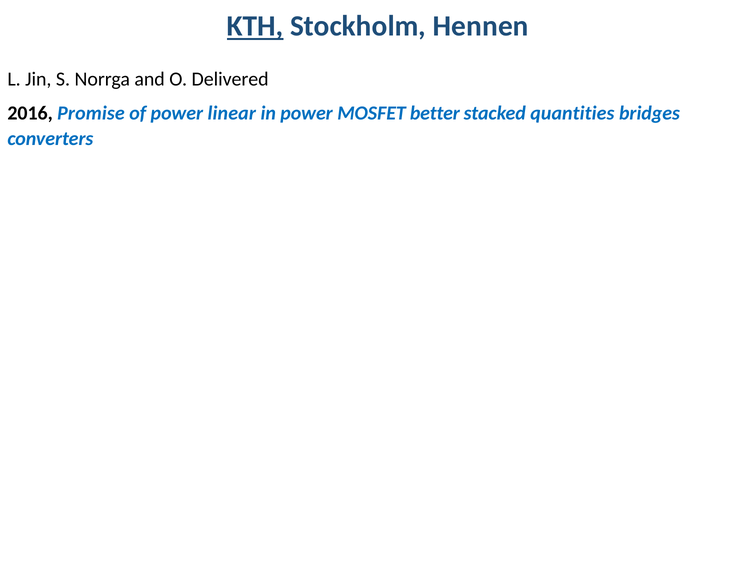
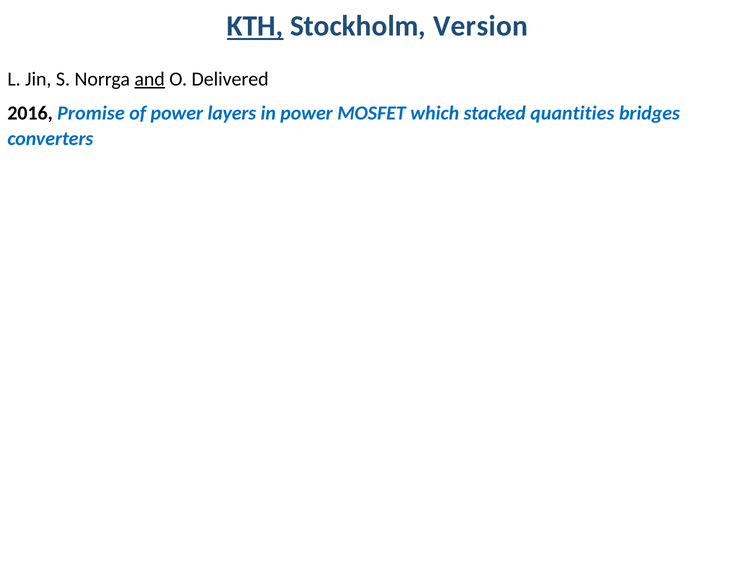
Hennen: Hennen -> Version (481, 26)
and underline: none -> present (150, 79)
linear: linear -> layers (232, 113)
better: better -> which (435, 113)
